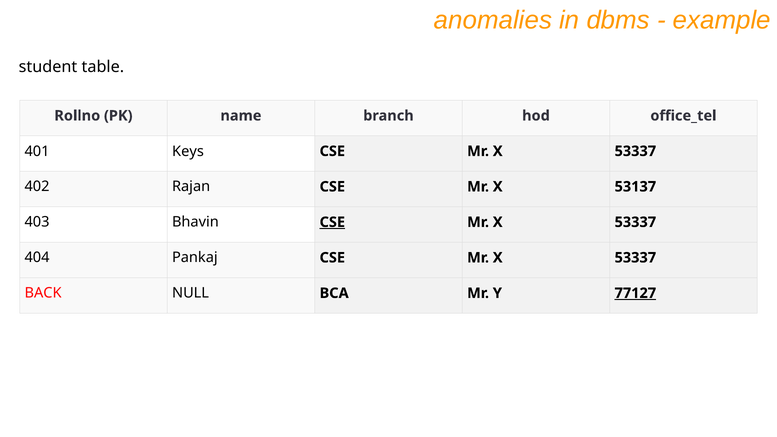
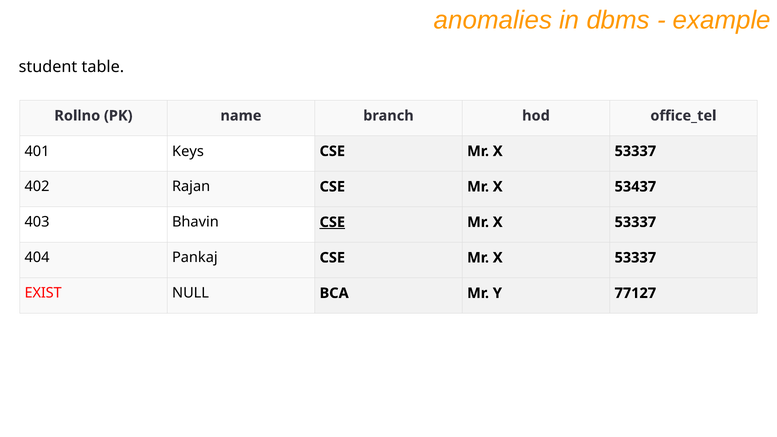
53137: 53137 -> 53437 (635, 187)
BACK: BACK -> EXIST (43, 293)
77127 underline: present -> none (635, 293)
